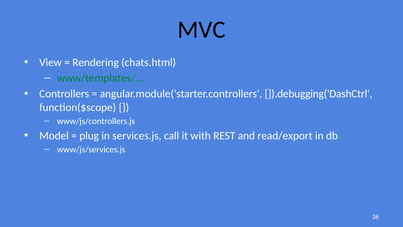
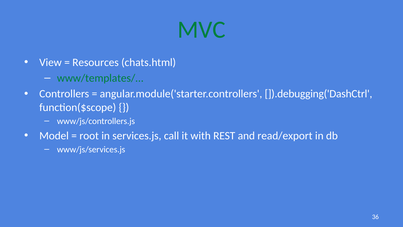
MVC colour: black -> green (202, 30)
Rendering: Rendering -> Resources (96, 62)
plug: plug -> root (89, 135)
